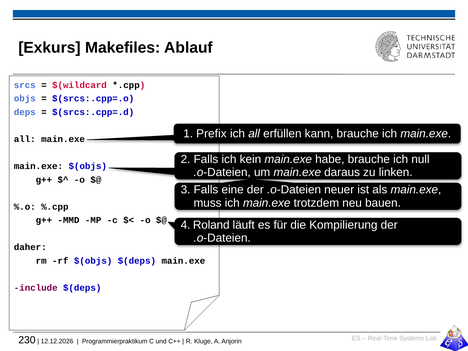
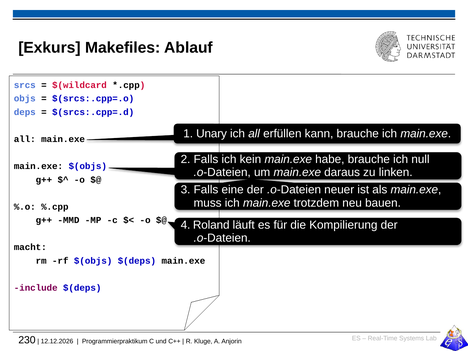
Prefix: Prefix -> Unary (212, 134)
daher: daher -> macht (30, 247)
